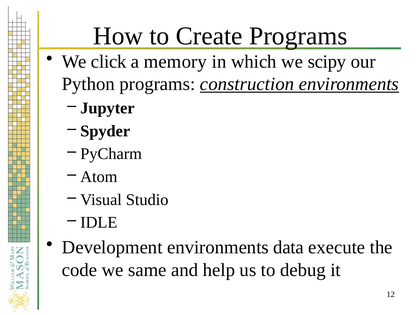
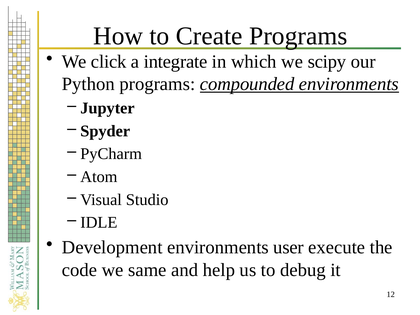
memory: memory -> integrate (176, 62)
construction: construction -> compounded (247, 84)
data: data -> user (289, 247)
